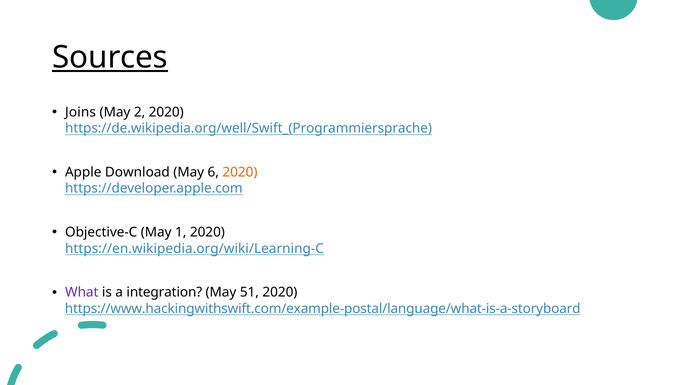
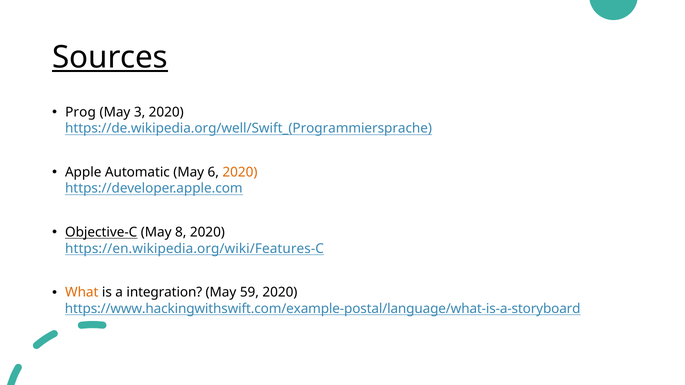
Joins: Joins -> Prog (81, 112)
2: 2 -> 3 (140, 112)
Download: Download -> Automatic (137, 172)
Objective-C underline: none -> present (101, 233)
1: 1 -> 8 (181, 233)
https://en.wikipedia.org/wiki/Learning-C: https://en.wikipedia.org/wiki/Learning-C -> https://en.wikipedia.org/wiki/Features-C (194, 249)
What colour: purple -> orange (82, 293)
51: 51 -> 59 (249, 293)
